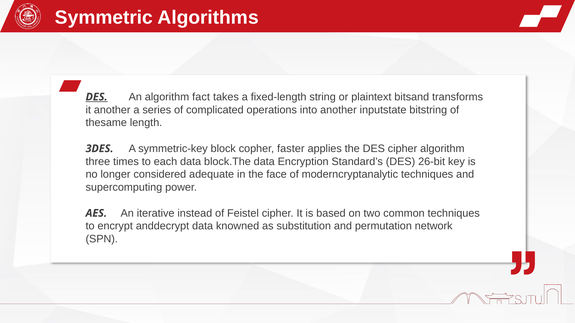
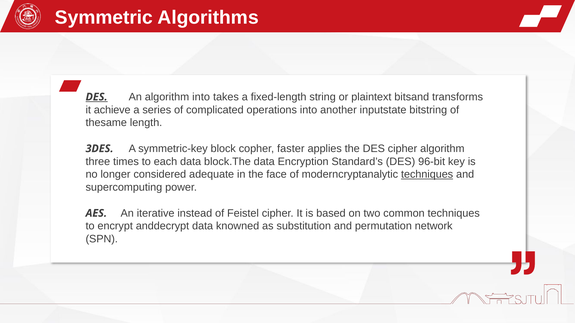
algorithm fact: fact -> into (201, 97)
it another: another -> achieve (112, 110)
26-bit: 26-bit -> 96-bit (432, 162)
techniques underline: none -> present (427, 175)
